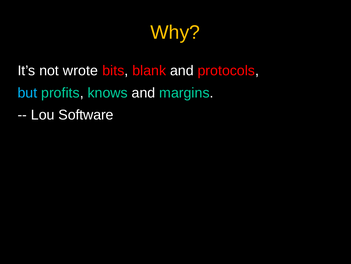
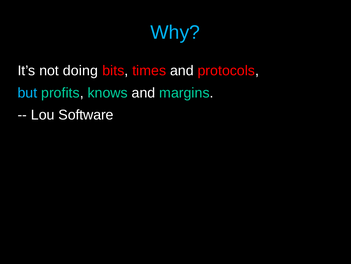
Why colour: yellow -> light blue (175, 32)
wrote: wrote -> doing (80, 71)
blank: blank -> times (149, 71)
